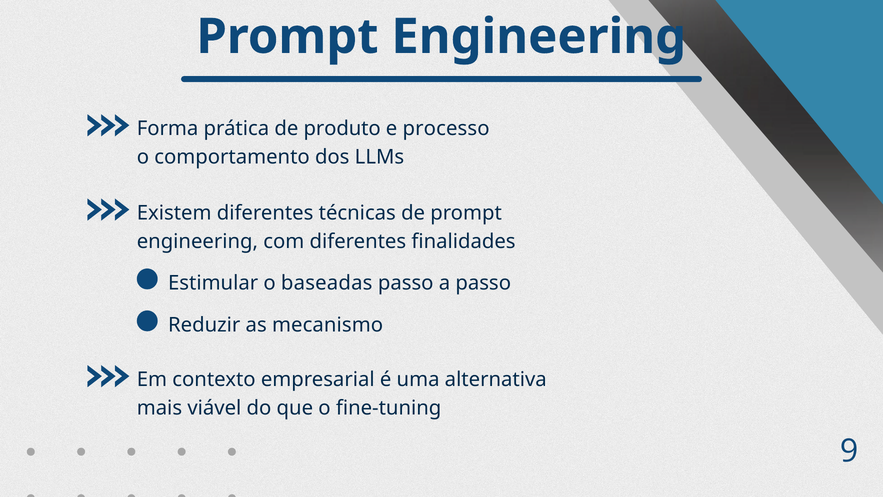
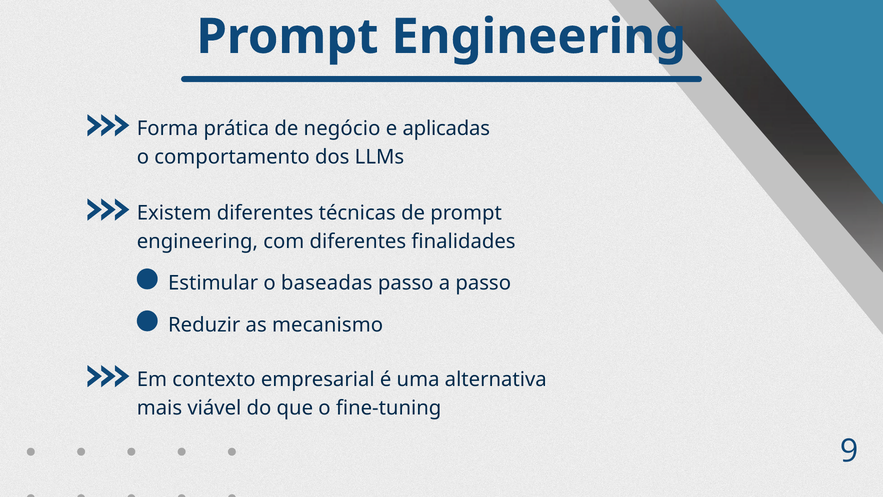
produto: produto -> negócio (342, 129)
processo: processo -> aplicadas (446, 129)
